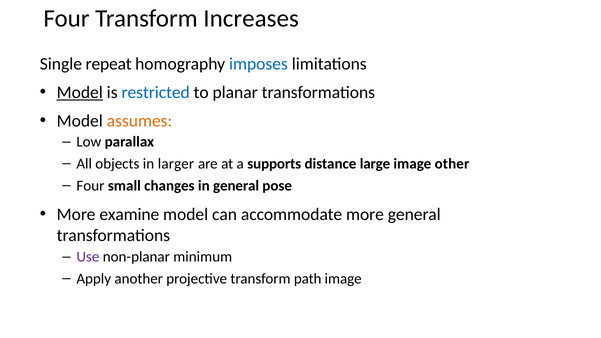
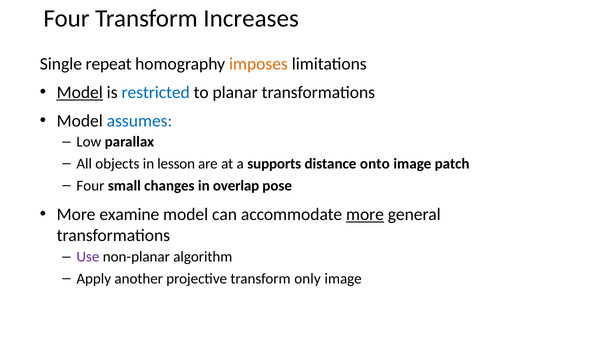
imposes colour: blue -> orange (258, 64)
assumes colour: orange -> blue (139, 121)
larger: larger -> lesson (176, 164)
large: large -> onto (375, 164)
other: other -> patch (452, 164)
in general: general -> overlap (236, 186)
more underline: none -> present (365, 215)
minimum: minimum -> algorithm (203, 257)
path: path -> only (308, 279)
